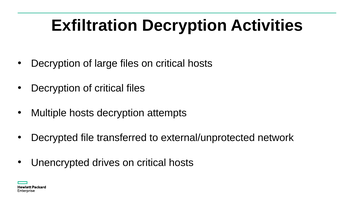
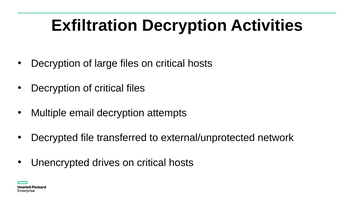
Multiple hosts: hosts -> email (82, 113)
